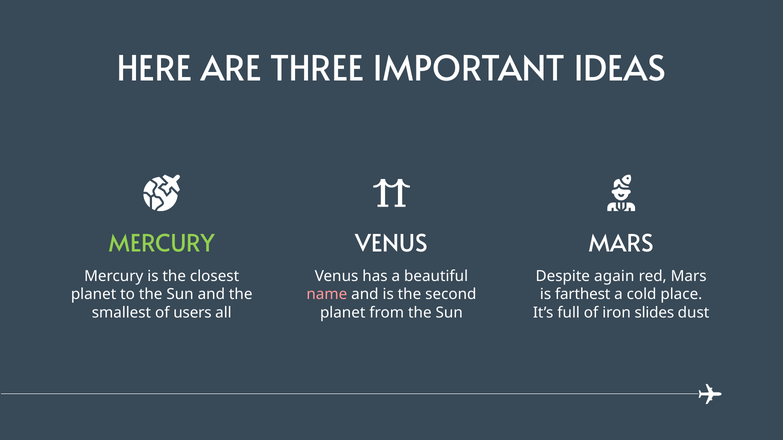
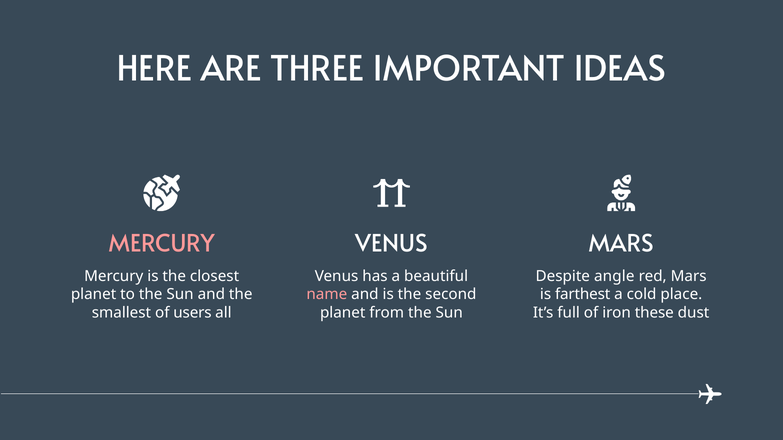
MERCURY colour: light green -> pink (162, 244)
again: again -> angle (614, 276)
slides: slides -> these (654, 313)
